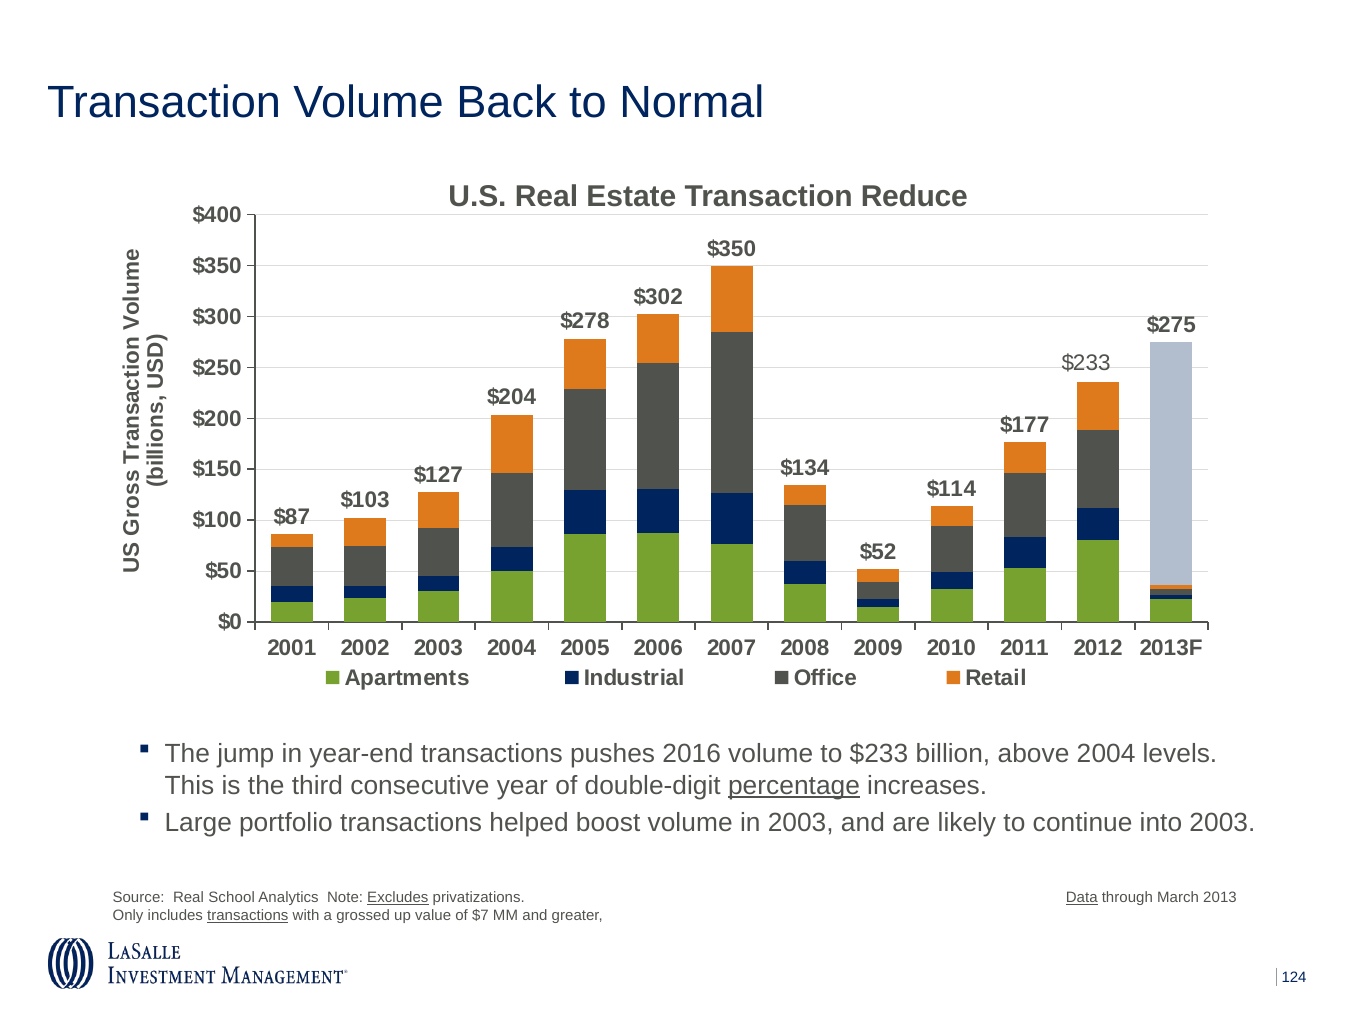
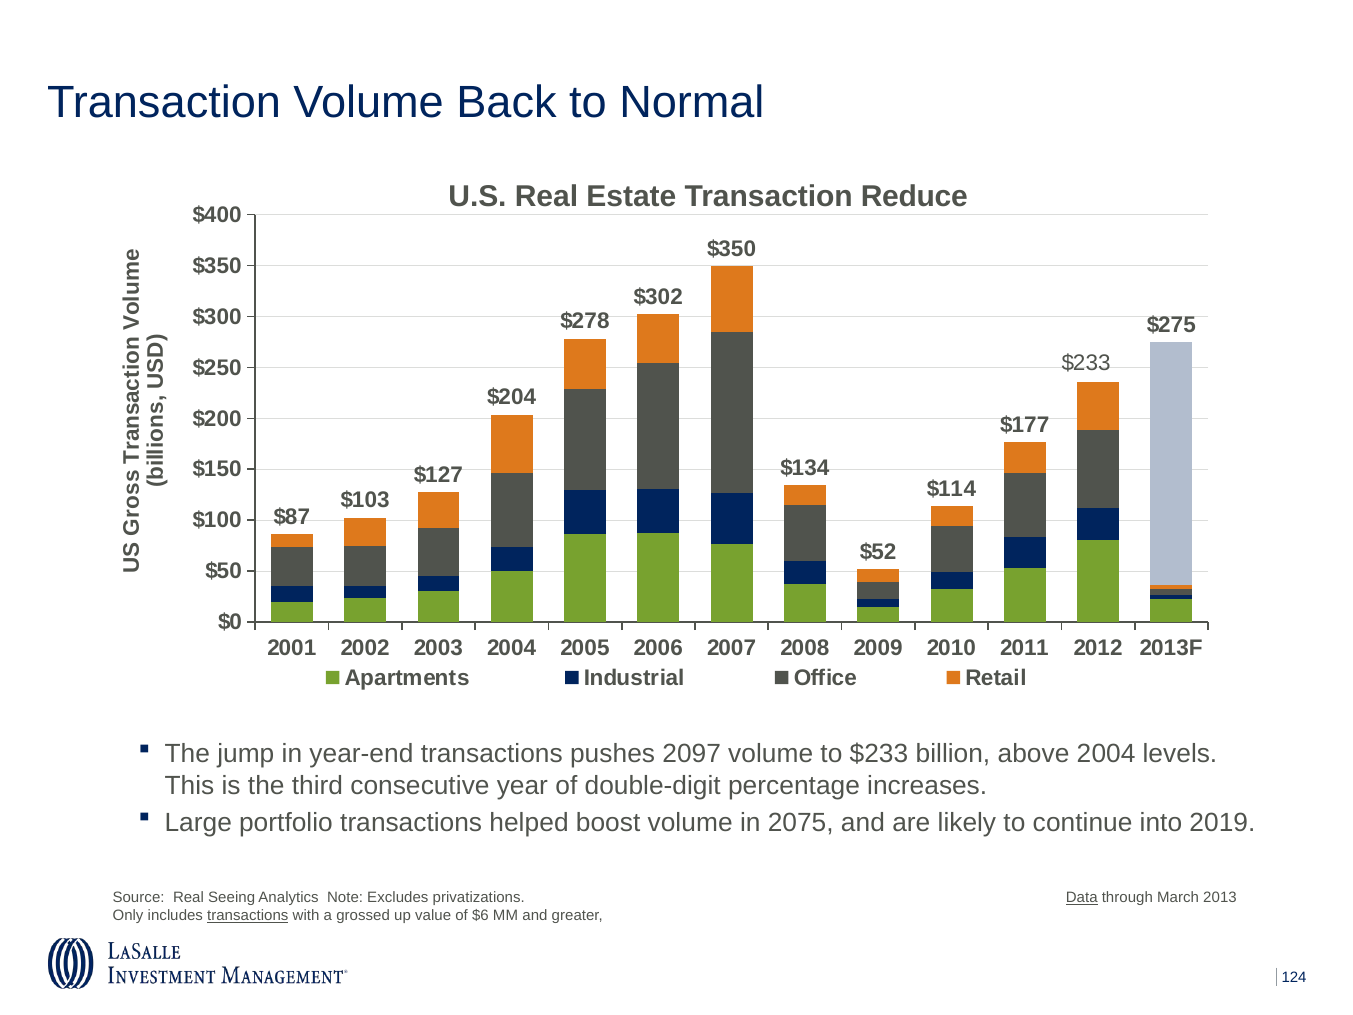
2016: 2016 -> 2097 (692, 754)
percentage underline: present -> none (794, 785)
in 2003: 2003 -> 2075 (801, 822)
into 2003: 2003 -> 2019 (1222, 822)
School: School -> Seeing (232, 897)
Excludes underline: present -> none (398, 897)
$7: $7 -> $6 (480, 915)
